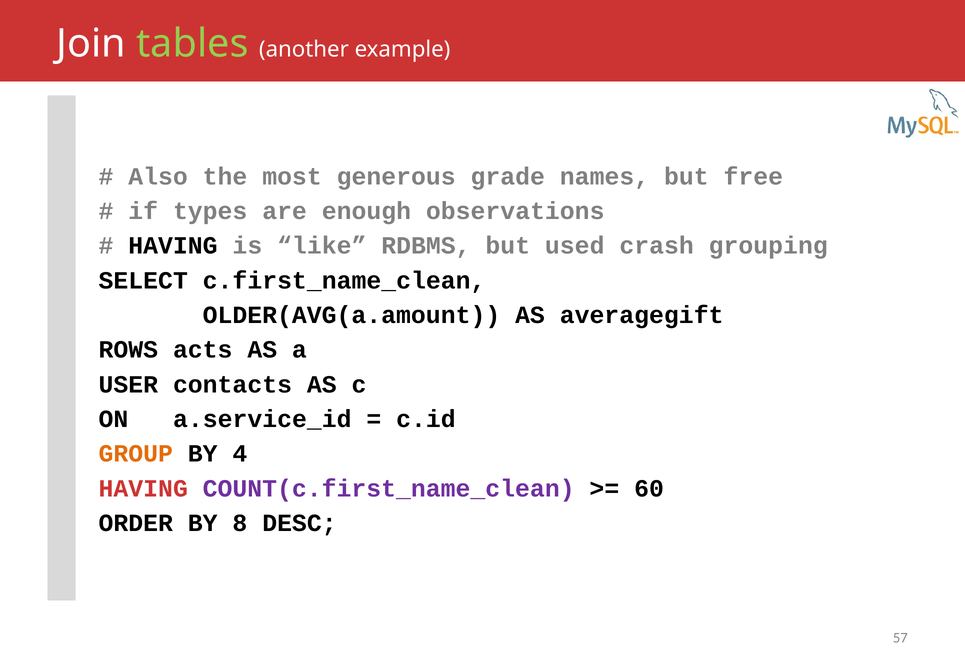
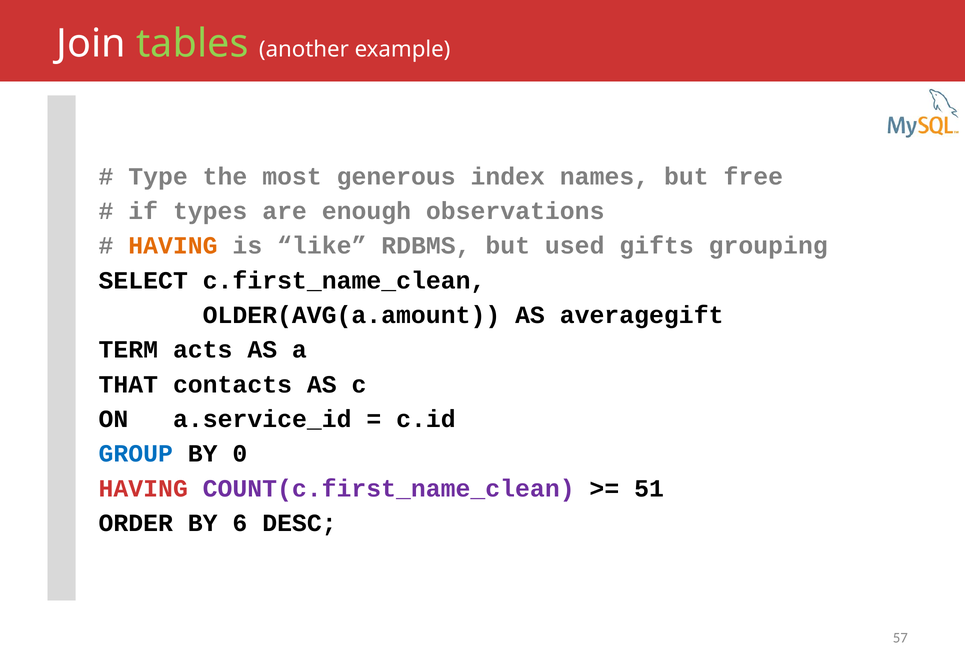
Also: Also -> Type (158, 176)
grade: grade -> index (508, 176)
HAVING colour: black -> orange (173, 246)
crash: crash -> gifts (657, 246)
ROWS: ROWS -> TERM (128, 350)
USER: USER -> THAT (128, 384)
GROUP colour: orange -> blue (136, 454)
4: 4 -> 0 (240, 454)
60: 60 -> 51 (649, 489)
8: 8 -> 6 (240, 523)
